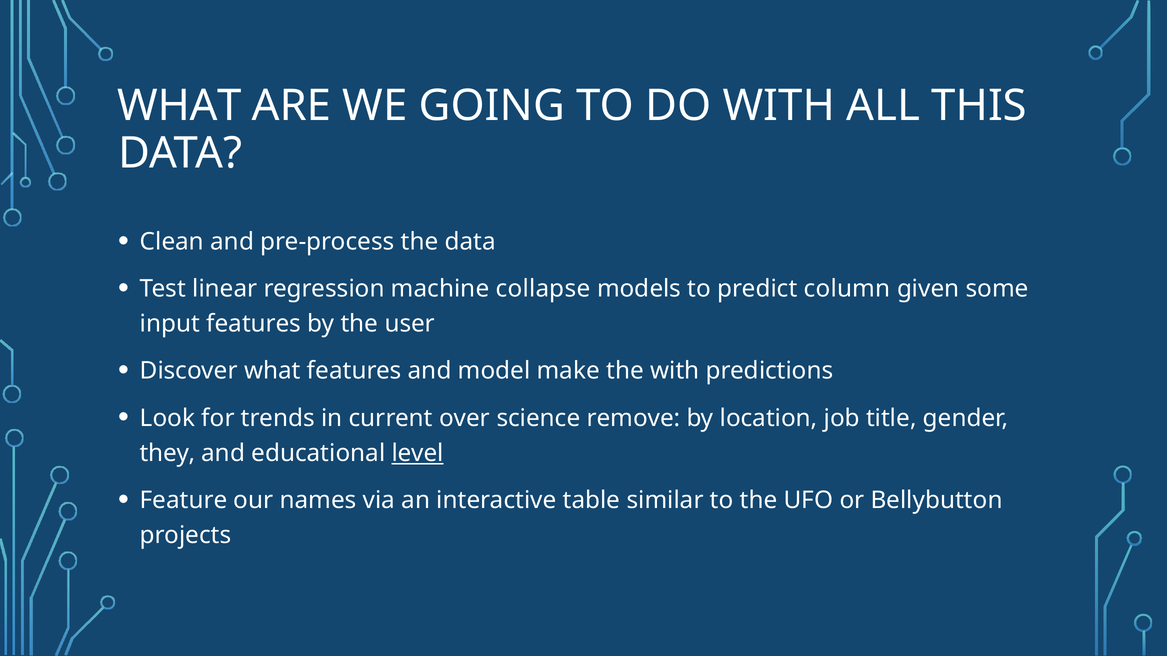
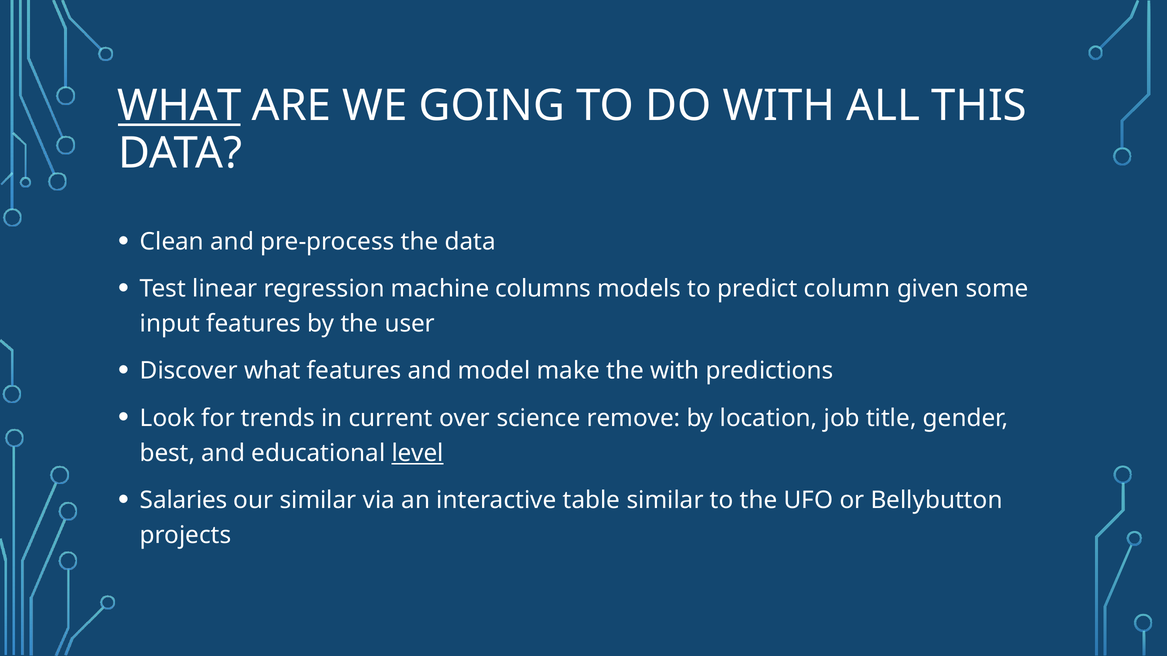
WHAT underline: none -> present (179, 106)
collapse: collapse -> columns (543, 289)
they: they -> best (168, 453)
Feature: Feature -> Salaries (184, 501)
our names: names -> similar (318, 501)
